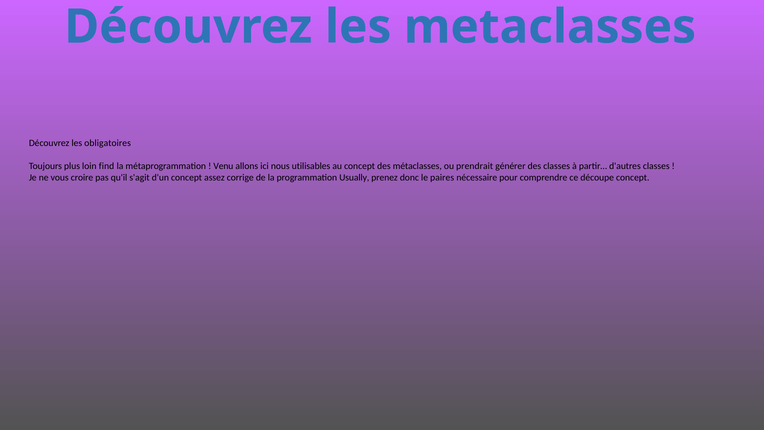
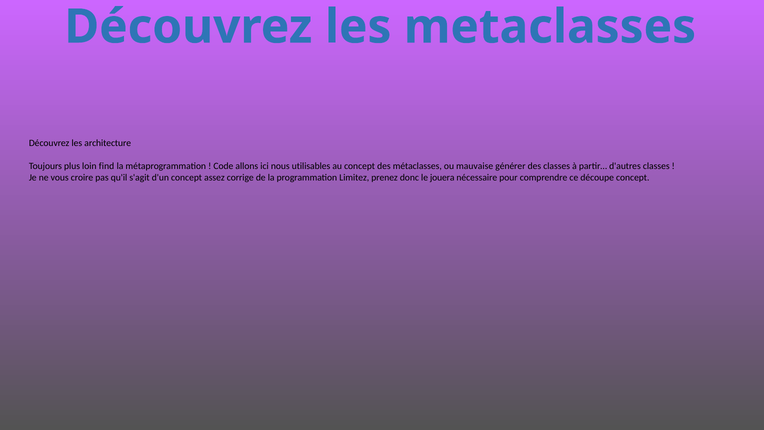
obligatoires: obligatoires -> architecture (108, 143)
Venu: Venu -> Code (223, 166)
prendrait: prendrait -> mauvaise (475, 166)
Usually: Usually -> Limitez (354, 177)
paires: paires -> jouera (442, 177)
